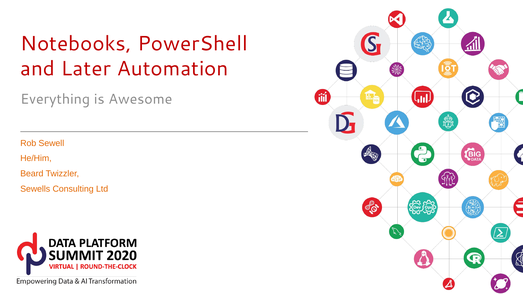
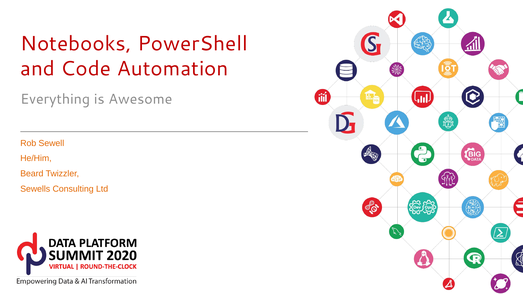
Later: Later -> Code (86, 69)
